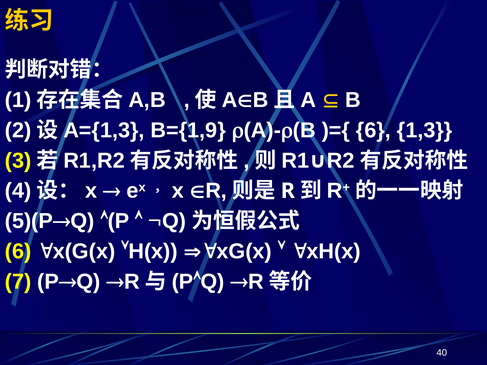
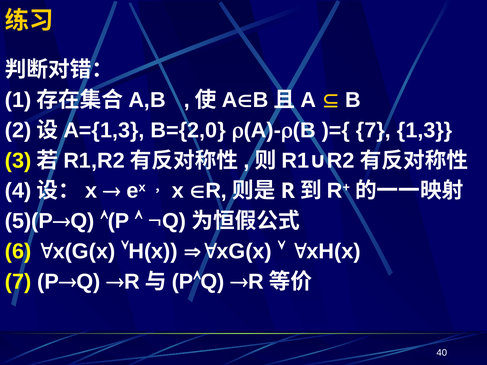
B={1,9: B={1,9 -> B={2,0 (188, 130)
6: 6 -> 7 (373, 130)
